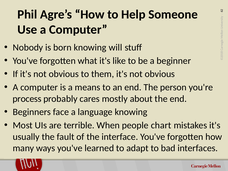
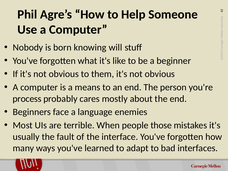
language knowing: knowing -> enemies (131, 112)
chart: chart -> those (161, 125)
